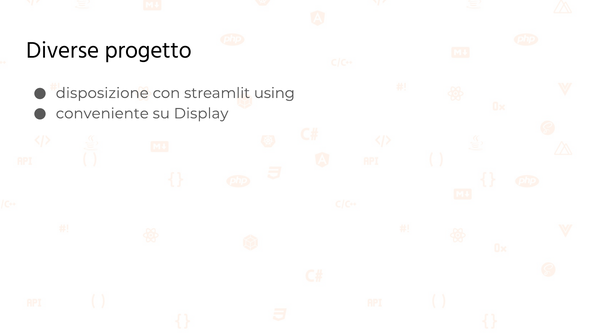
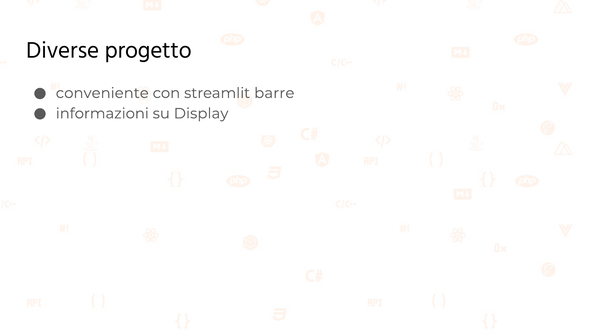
disposizione: disposizione -> conveniente (102, 93)
using: using -> barre (274, 93)
conveniente: conveniente -> informazioni (102, 114)
